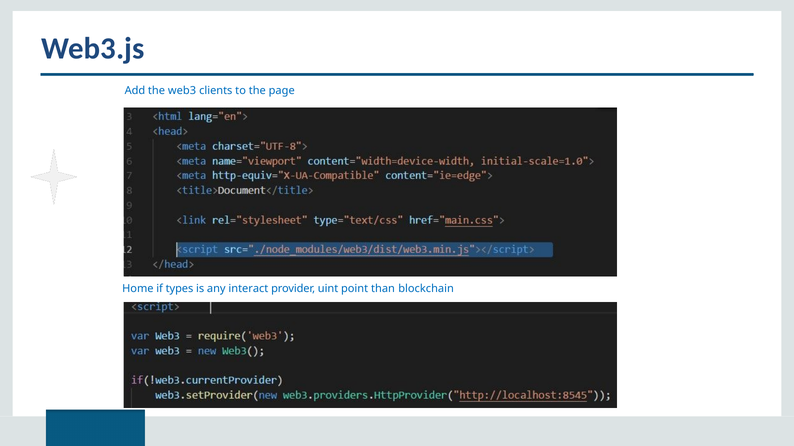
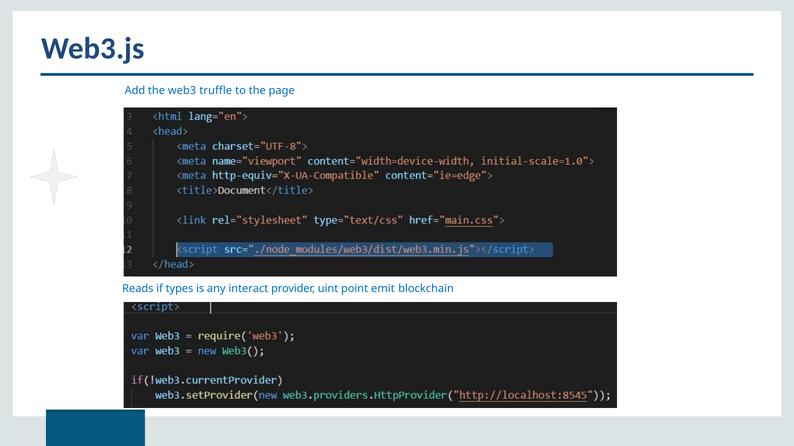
clients: clients -> truffle (216, 91)
Home: Home -> Reads (138, 289)
than: than -> emit (383, 289)
